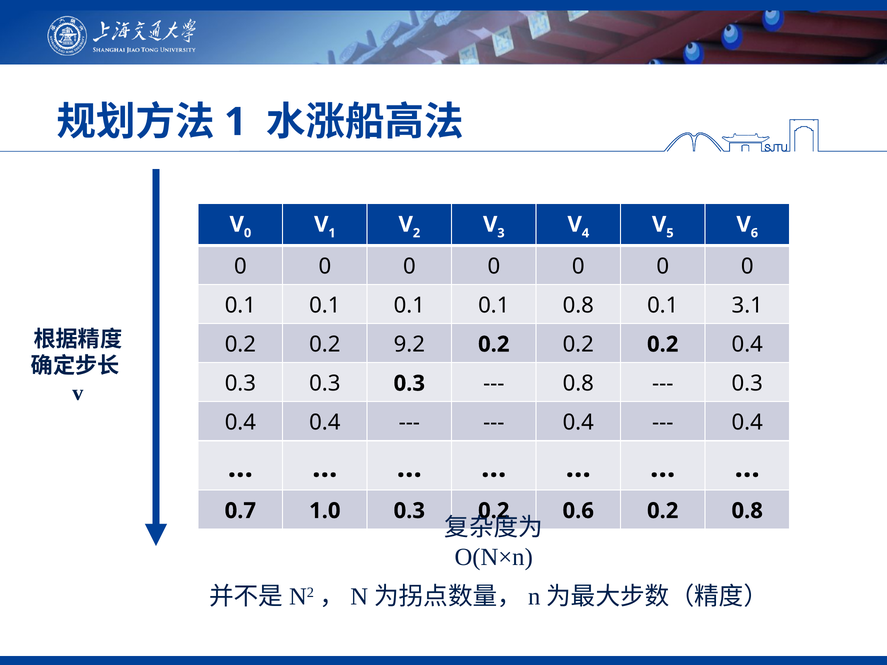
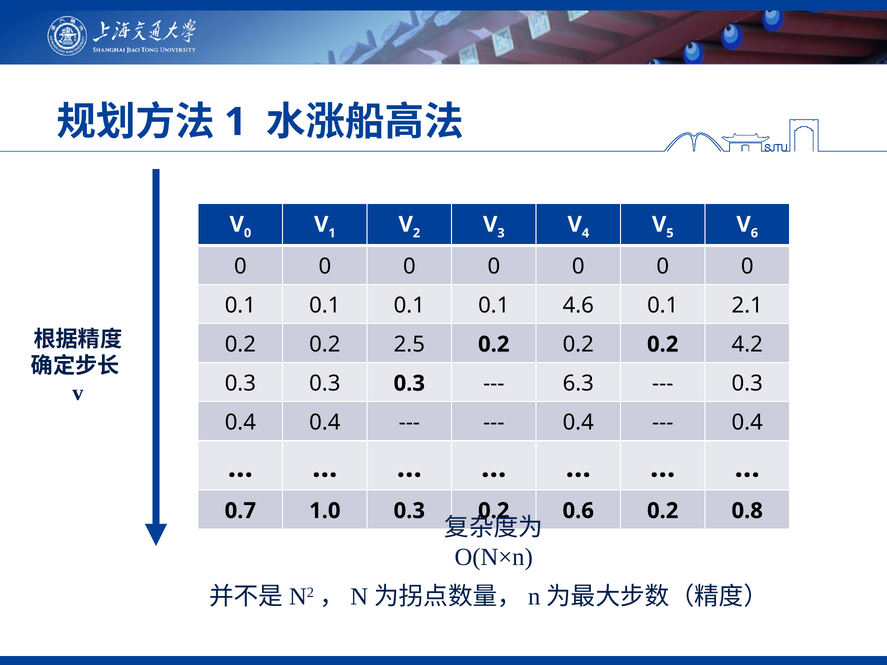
0.1 0.8: 0.8 -> 4.6 (578, 305)
3.1: 3.1 -> 2.1 (747, 305)
9.2: 9.2 -> 2.5 (409, 344)
0.2 0.4: 0.4 -> 4.2 (747, 344)
0.8: 0.8 -> 6.3 (578, 384)
